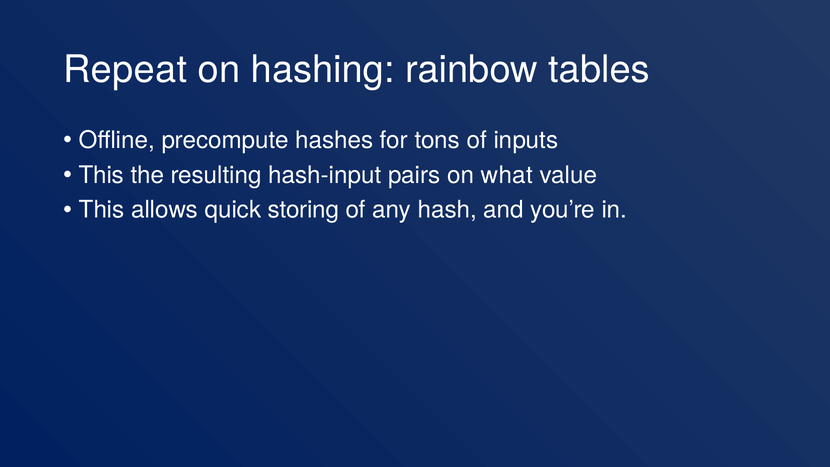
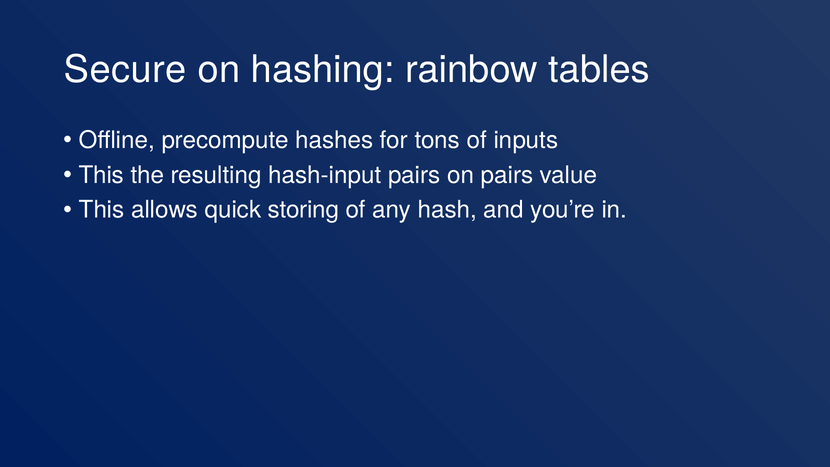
Repeat: Repeat -> Secure (125, 70)
on what: what -> pairs (507, 175)
